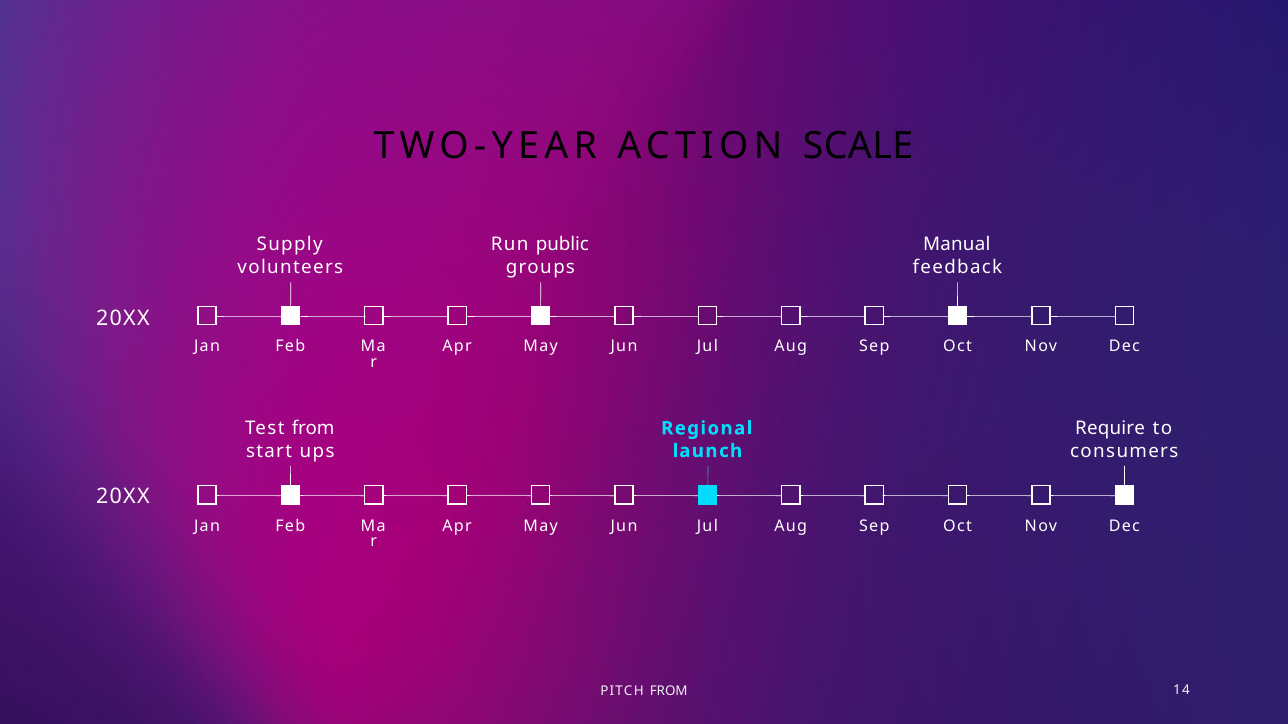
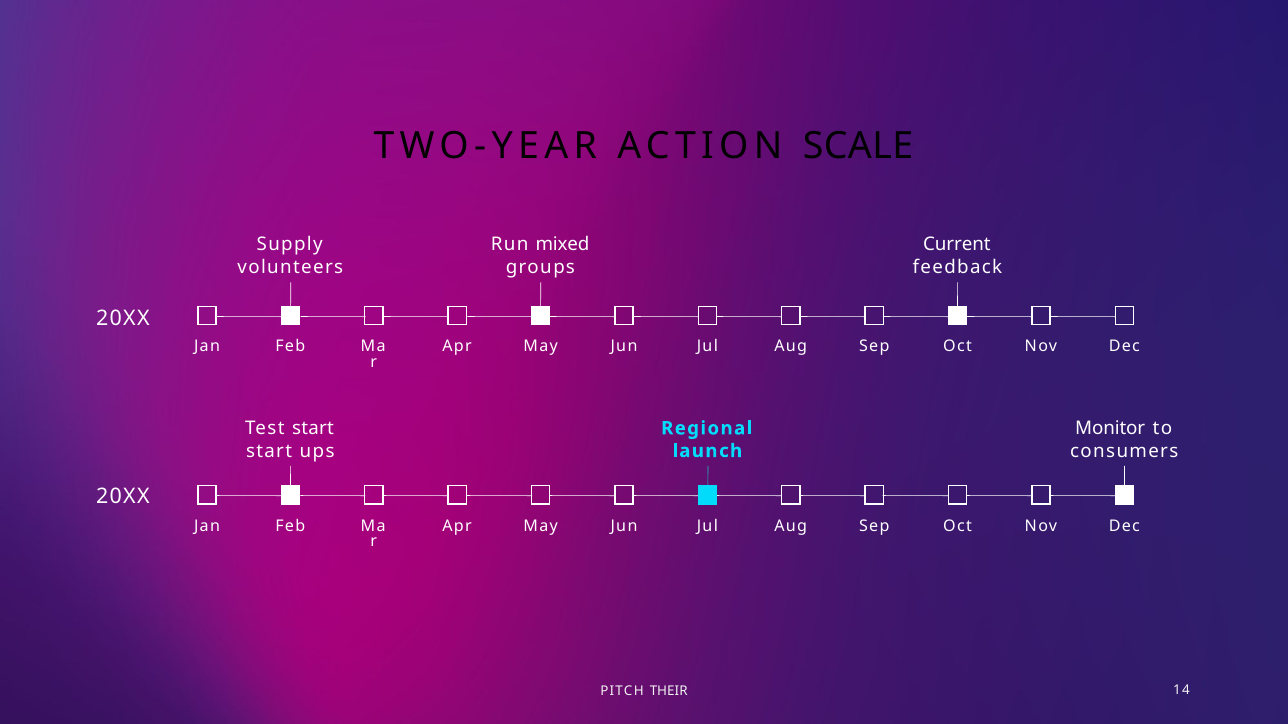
public: public -> mixed (562, 245)
Manual: Manual -> Current (957, 245)
Test from: from -> start (313, 429)
Require: Require -> Monitor (1110, 429)
PITCH FROM: FROM -> THEIR (669, 692)
